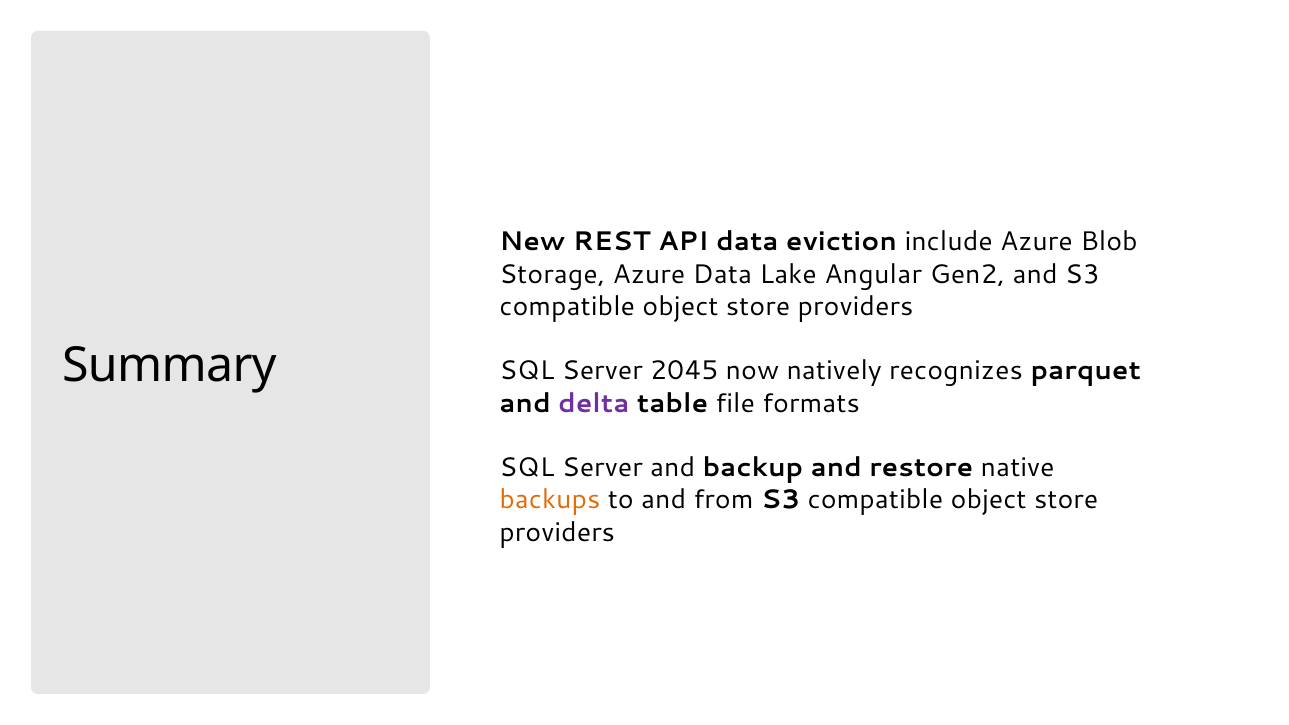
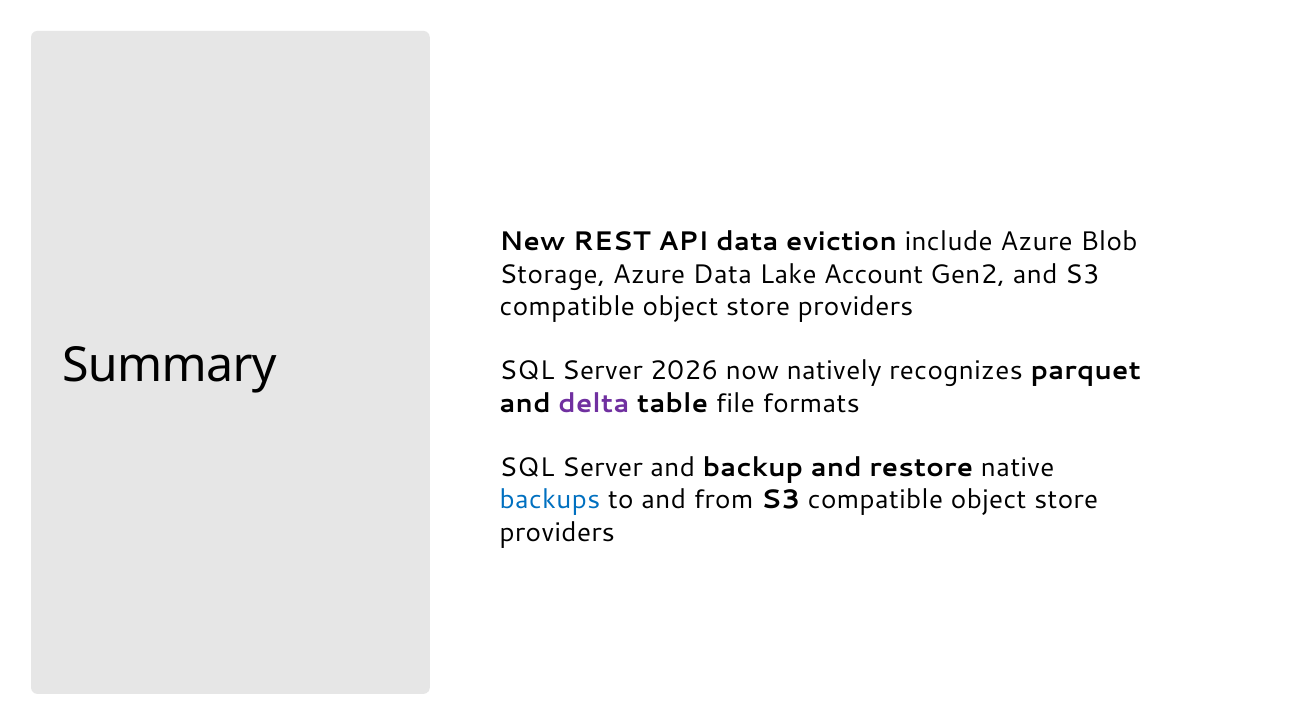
Angular: Angular -> Account (873, 274)
2045: 2045 -> 2026 (684, 371)
backups colour: orange -> blue (550, 500)
